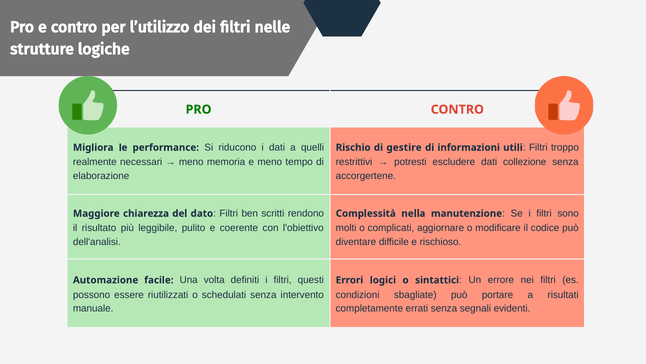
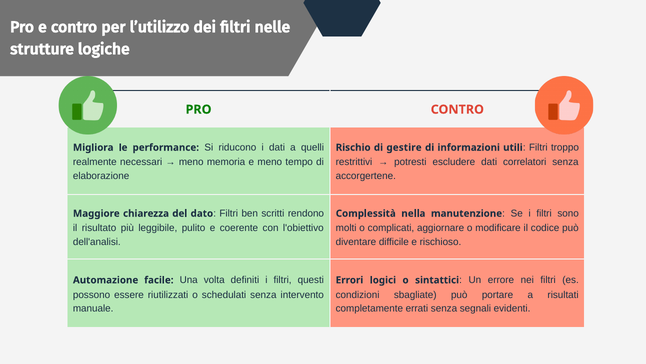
collezione: collezione -> correlatori (525, 162)
